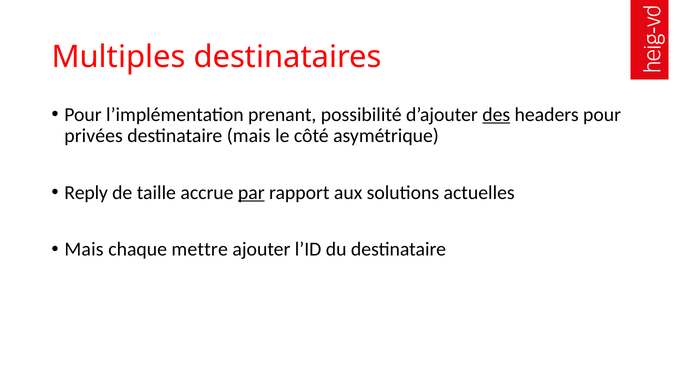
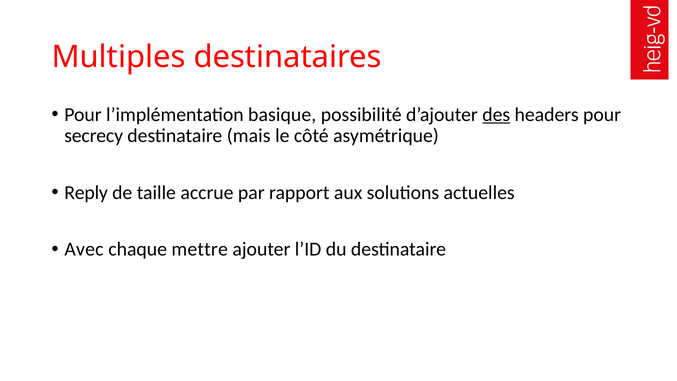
prenant: prenant -> basique (282, 114)
privées: privées -> secrecy (94, 136)
par underline: present -> none (251, 193)
Mais: Mais -> Avec (84, 249)
